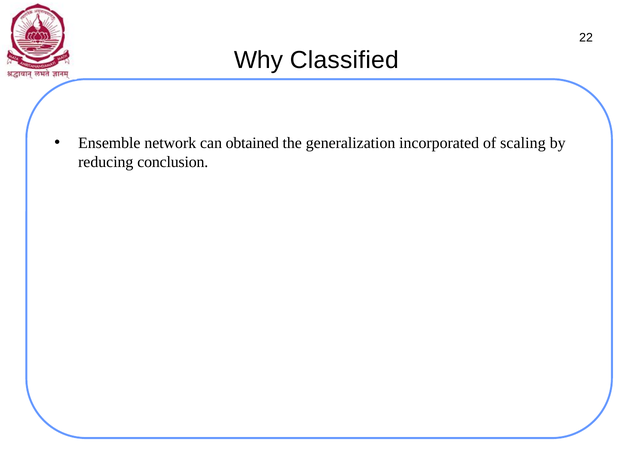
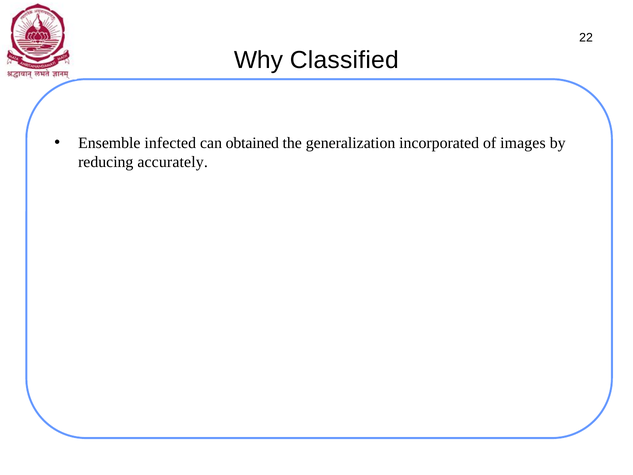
network: network -> infected (170, 143)
scaling: scaling -> images (523, 143)
conclusion: conclusion -> accurately (173, 162)
